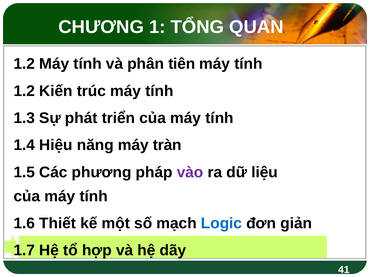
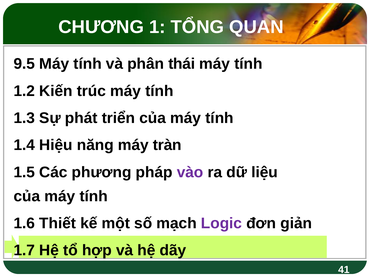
1.2: 1.2 -> 9.5 (24, 64)
tiên: tiên -> thái (182, 64)
Logic colour: blue -> purple (222, 224)
